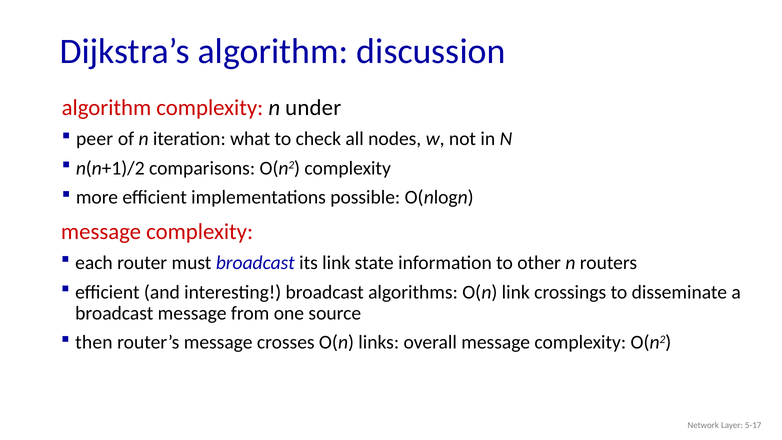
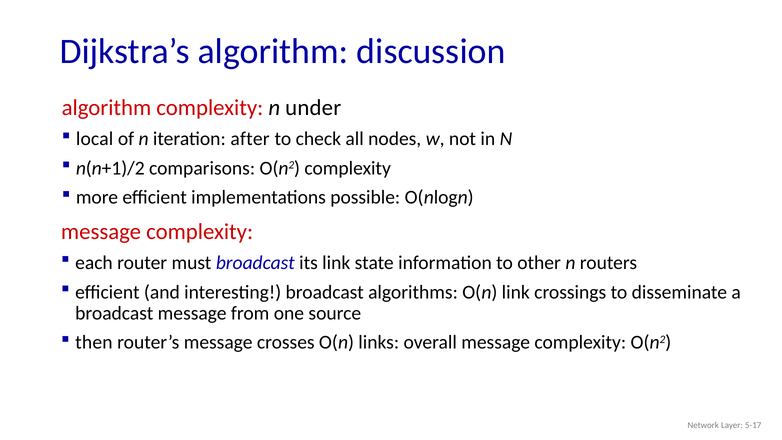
peer: peer -> local (95, 139)
what: what -> after (250, 139)
